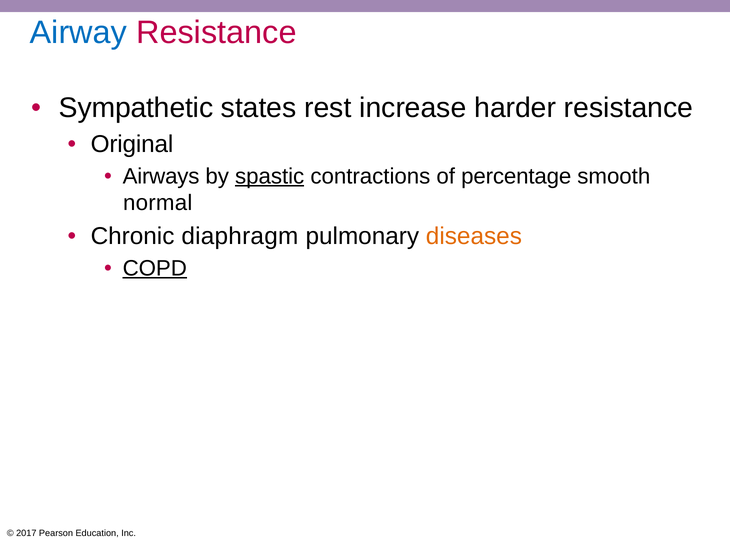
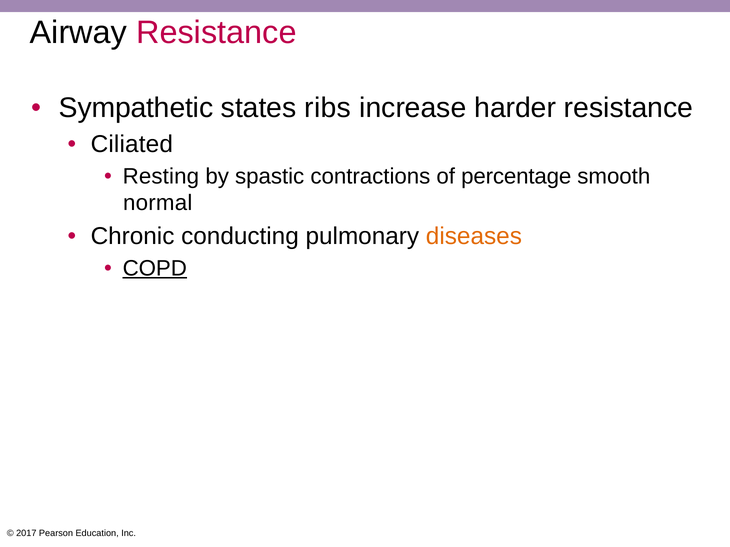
Airway colour: blue -> black (79, 33)
rest: rest -> ribs (328, 108)
Original: Original -> Ciliated (132, 144)
Airways: Airways -> Resting (161, 176)
spastic underline: present -> none (270, 176)
diaphragm: diaphragm -> conducting (240, 236)
